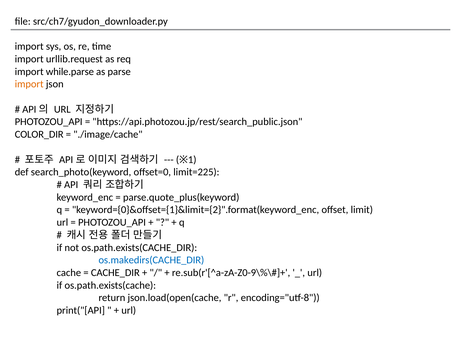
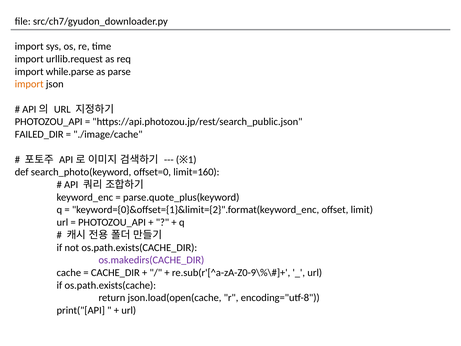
COLOR_DIR: COLOR_DIR -> FAILED_DIR (39, 134)
limit=225: limit=225 -> limit=160 (196, 172)
os.makedirs(CACHE_DIR colour: blue -> purple (151, 260)
